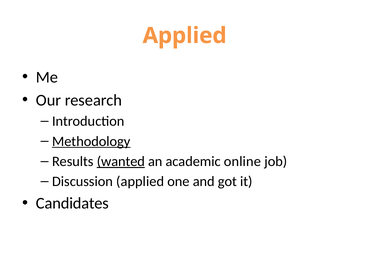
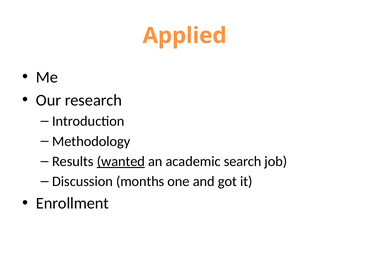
Methodology underline: present -> none (91, 142)
online: online -> search (243, 162)
Discussion applied: applied -> months (140, 182)
Candidates: Candidates -> Enrollment (72, 204)
